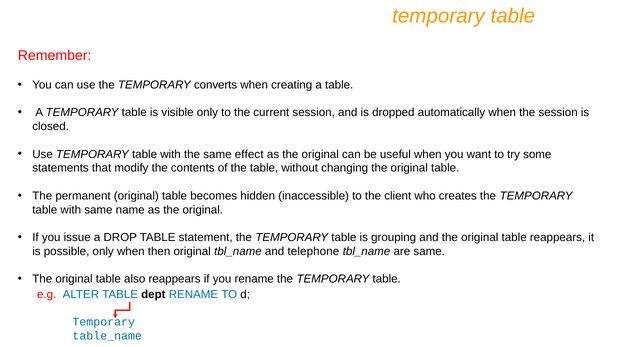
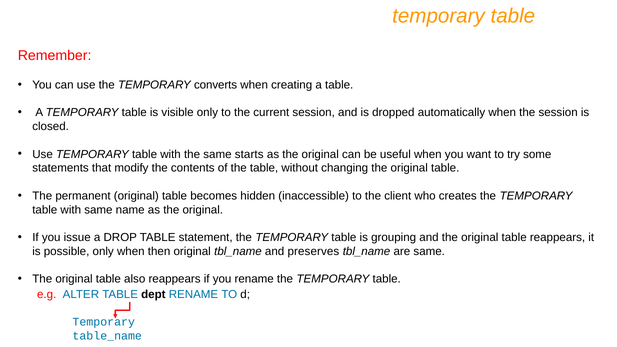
effect: effect -> starts (249, 154)
telephone: telephone -> preserves (313, 251)
